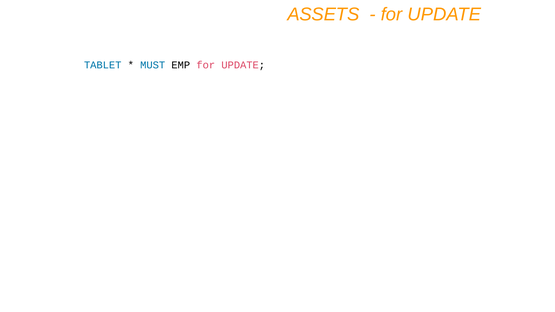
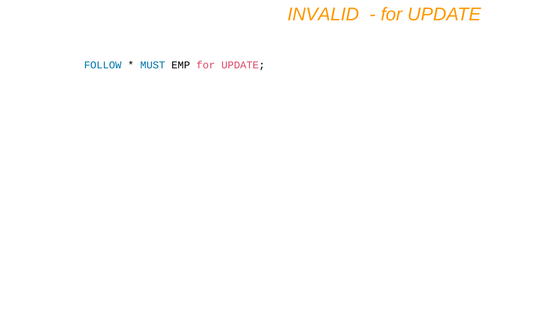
ASSETS: ASSETS -> INVALID (323, 14)
TABLET: TABLET -> FOLLOW (103, 65)
